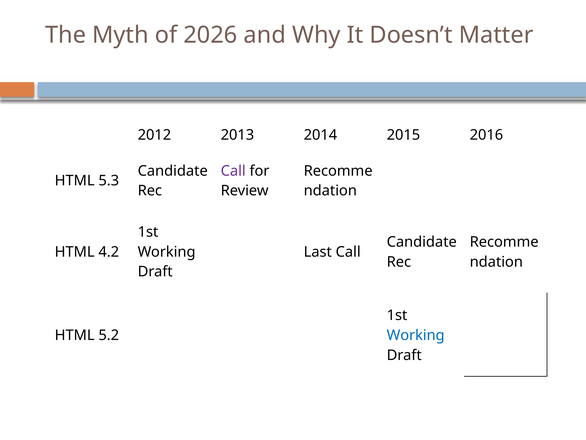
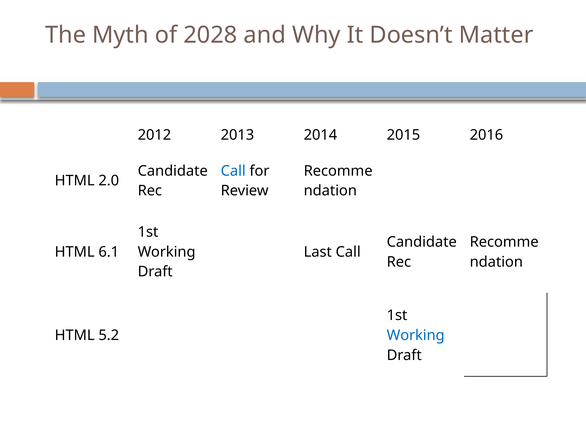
2026: 2026 -> 2028 (210, 35)
Call colour: purple -> blue (233, 171)
5.3: 5.3 -> 2.0 (109, 181)
4.2: 4.2 -> 6.1 (109, 252)
